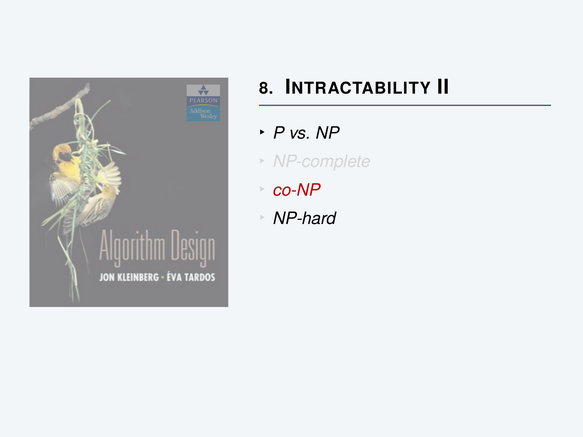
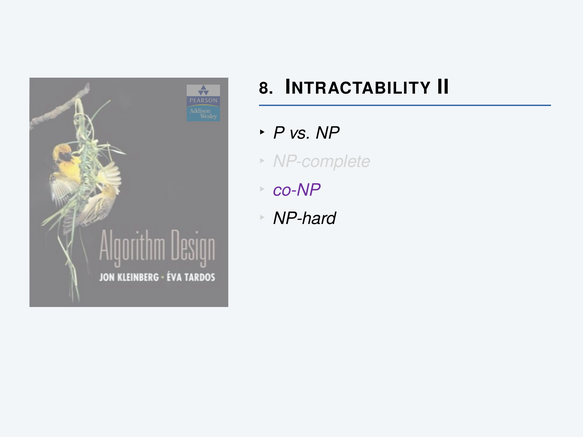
co-NP colour: red -> purple (297, 190)
